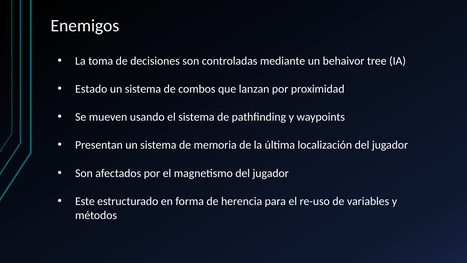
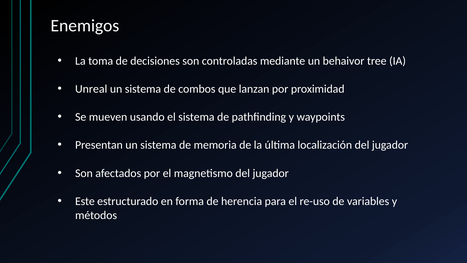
Estado: Estado -> Unreal (91, 89)
